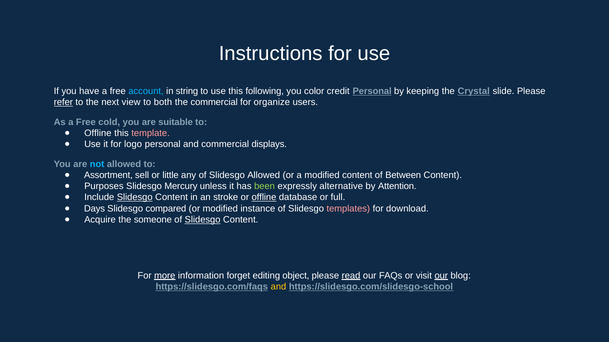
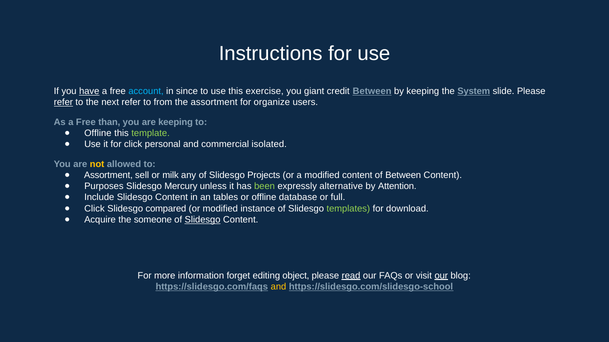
have underline: none -> present (89, 91)
string: string -> since (187, 91)
following: following -> exercise (265, 91)
color: color -> giant (314, 91)
credit Personal: Personal -> Between (372, 91)
Crystal: Crystal -> System (474, 91)
next view: view -> refer (131, 103)
both: both -> from (163, 103)
the commercial: commercial -> assortment (214, 103)
cold: cold -> than (109, 122)
are suitable: suitable -> keeping (176, 122)
template colour: pink -> light green (151, 133)
for logo: logo -> click (133, 145)
displays: displays -> isolated (269, 145)
not colour: light blue -> yellow (97, 164)
little: little -> milk (171, 175)
Slidesgo Allowed: Allowed -> Projects (264, 175)
Slidesgo underline: present -> none (135, 198)
stroke: stroke -> tables (226, 198)
offline underline: present -> none (264, 198)
Days: Days -> Click (94, 209)
templates colour: pink -> light green (348, 209)
more underline: present -> none (165, 276)
